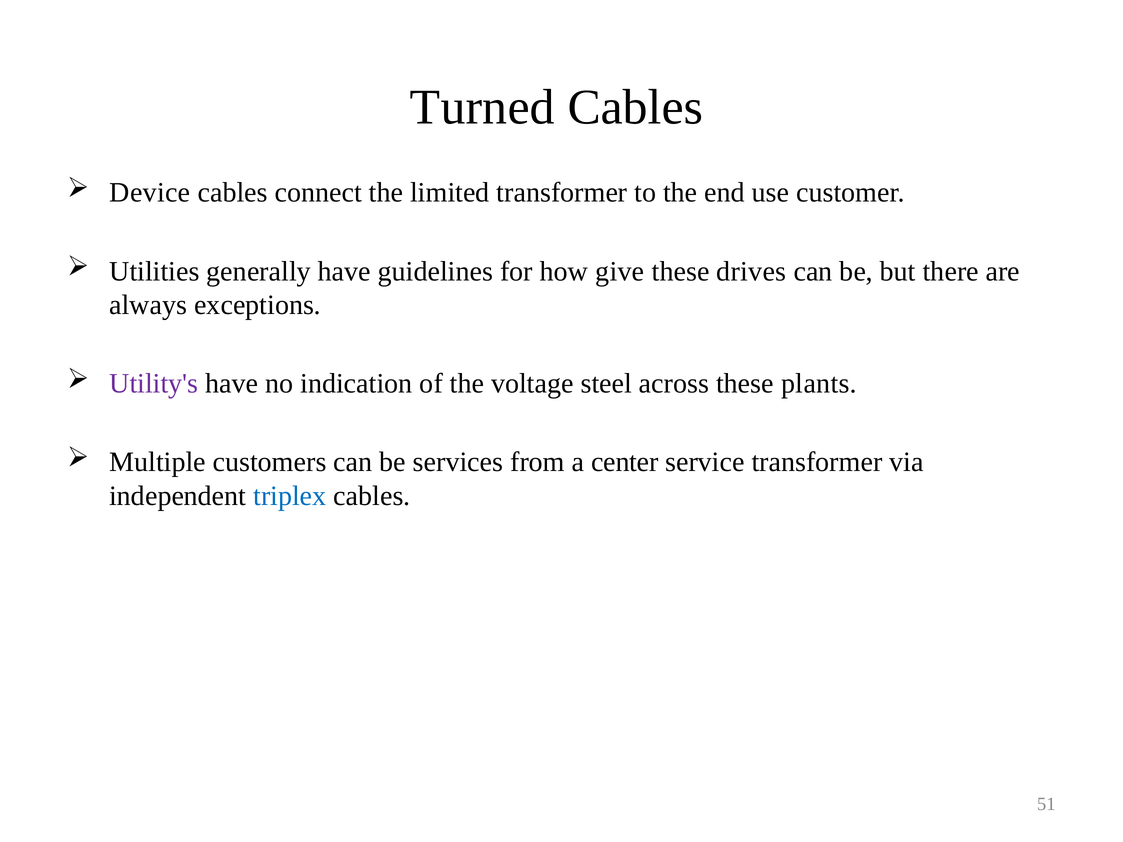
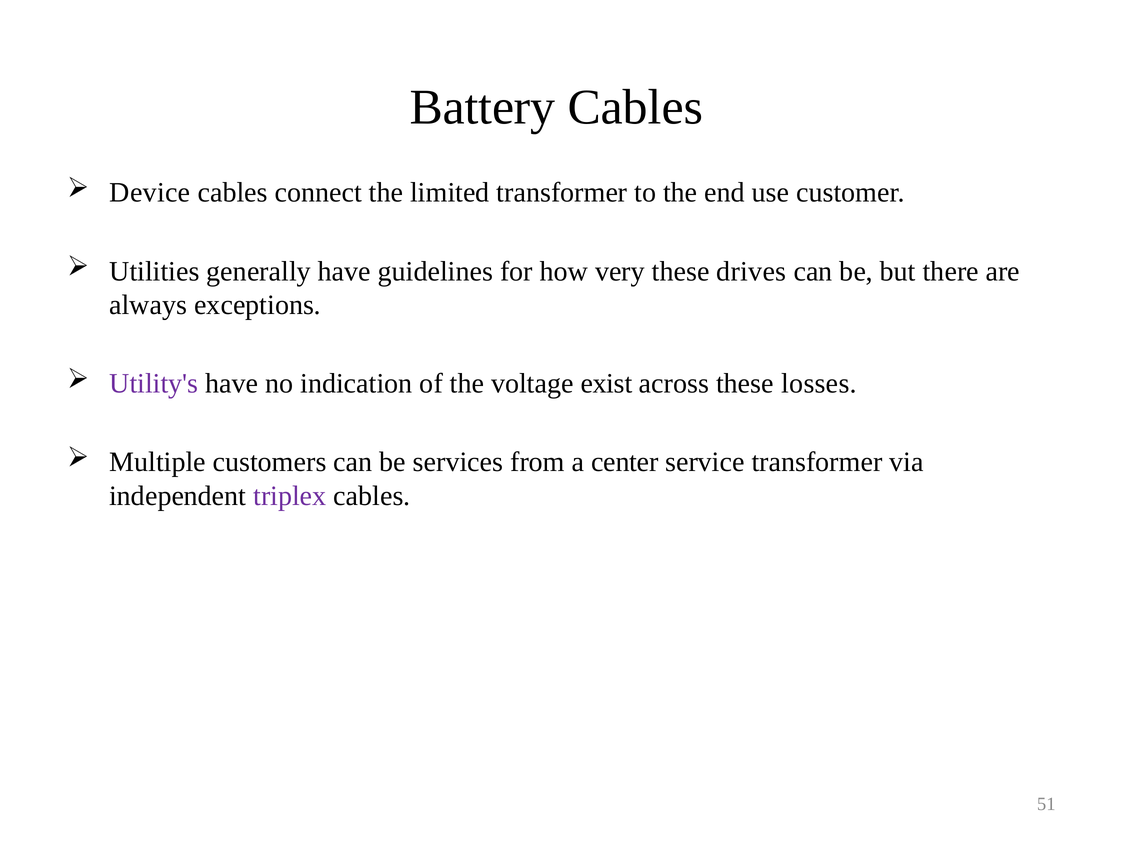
Turned: Turned -> Battery (483, 107)
give: give -> very (620, 271)
steel: steel -> exist (606, 384)
plants: plants -> losses (819, 384)
triplex colour: blue -> purple (290, 496)
